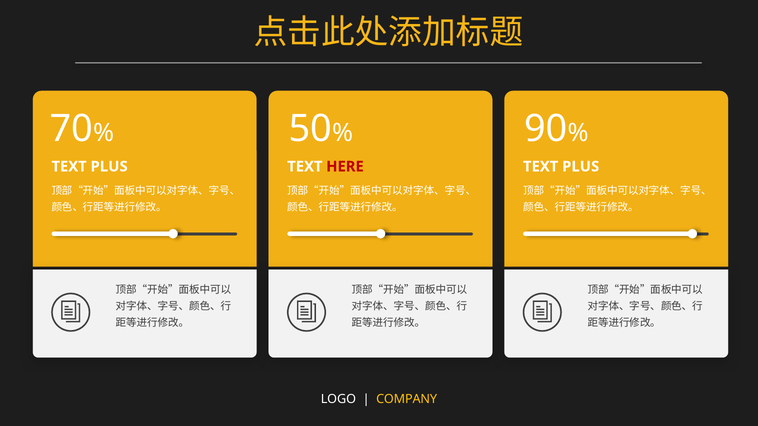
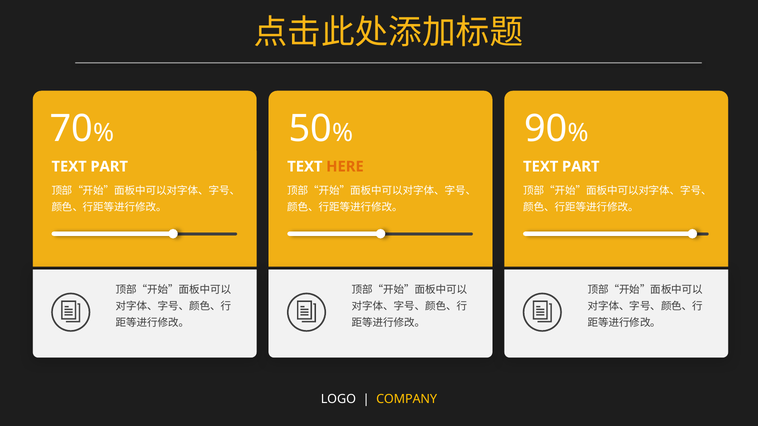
PLUS: PLUS -> PART (109, 167)
HERE colour: red -> orange (345, 167)
PLUS: PLUS -> PART (581, 167)
